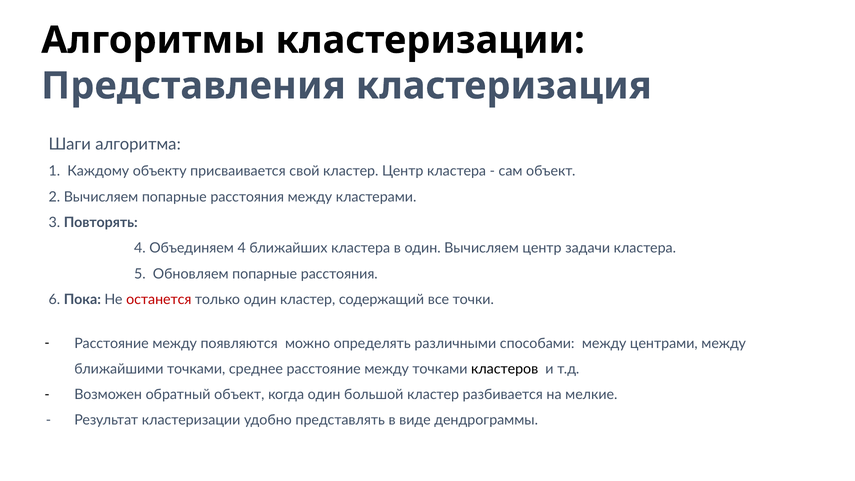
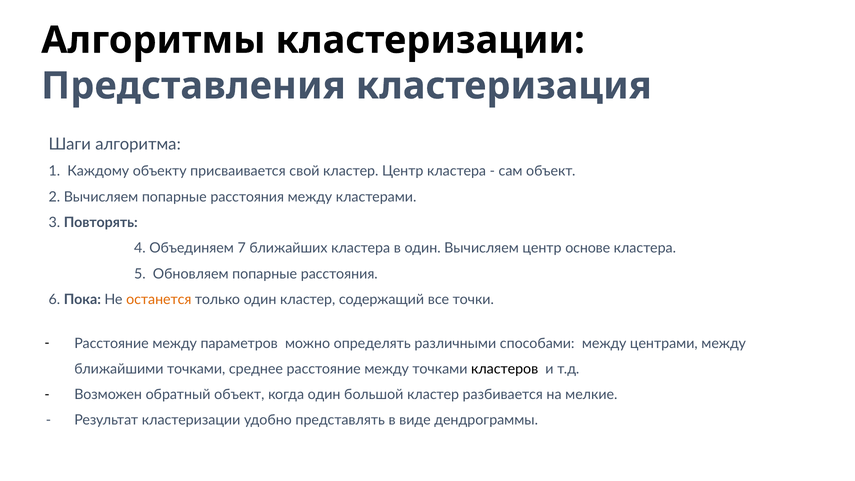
Объединяем 4: 4 -> 7 (242, 248)
задачи: задачи -> основе (588, 248)
останется colour: red -> orange (159, 299)
появляются: появляются -> параметров (239, 343)
